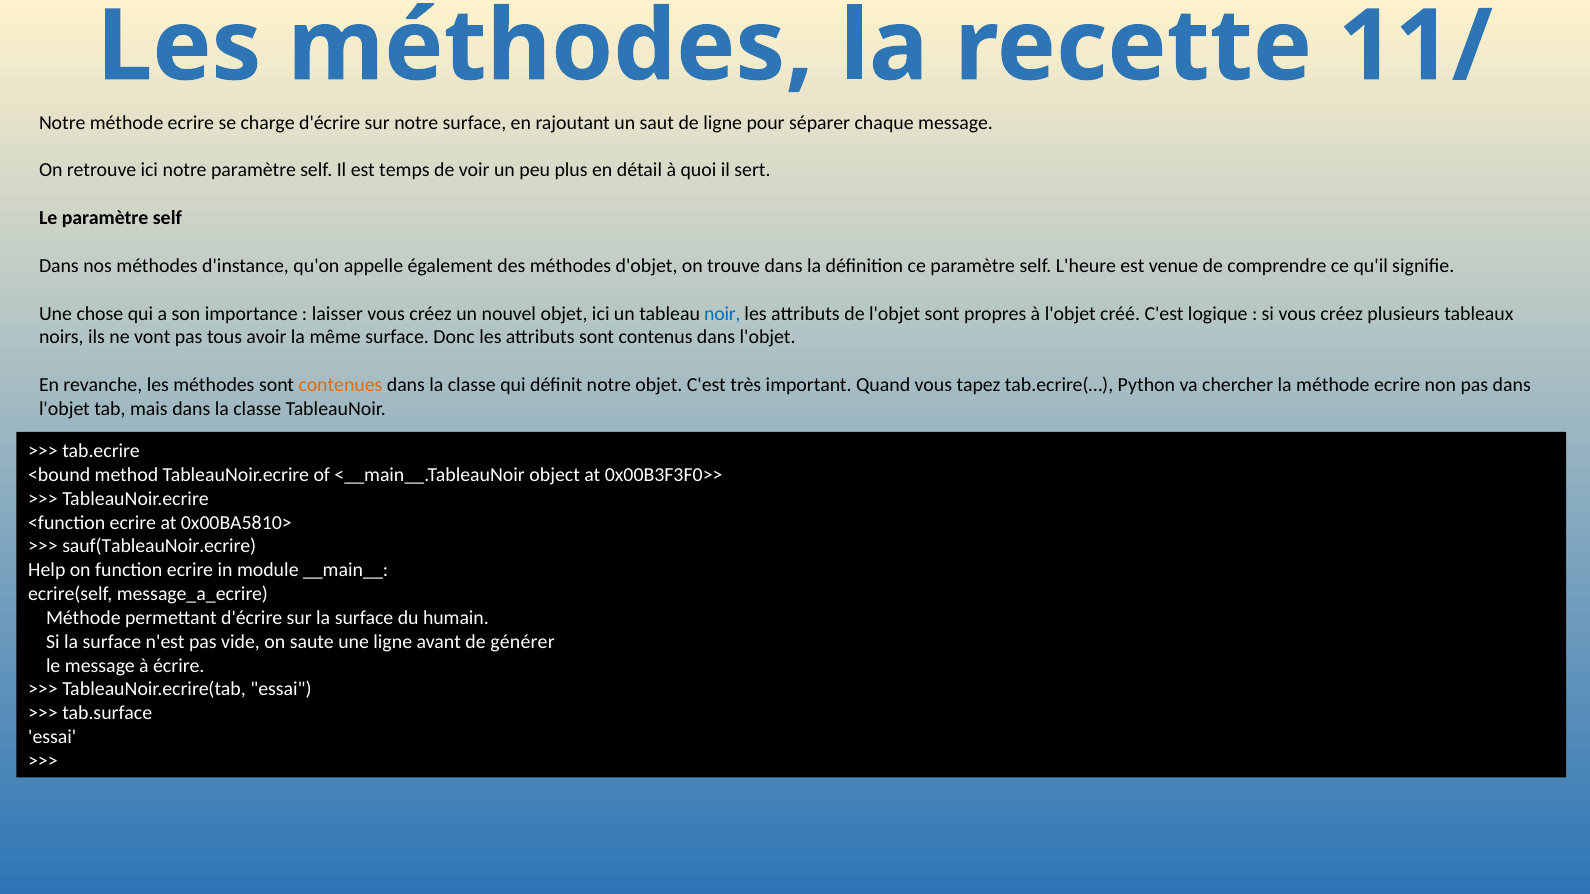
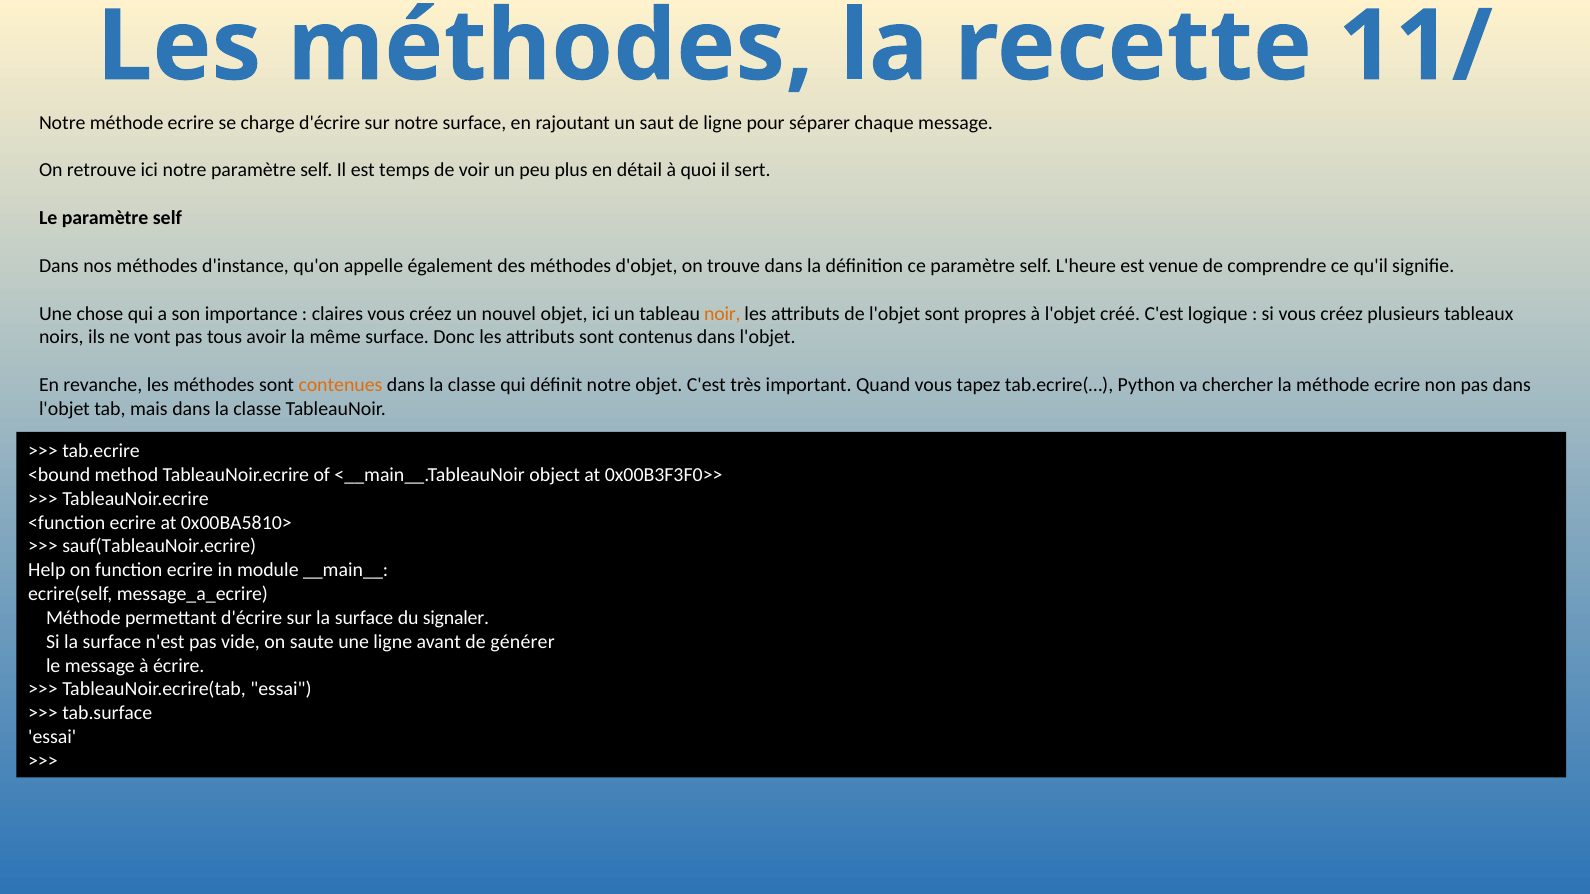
laisser: laisser -> claires (337, 314)
noir colour: blue -> orange (722, 314)
humain: humain -> signaler (456, 618)
